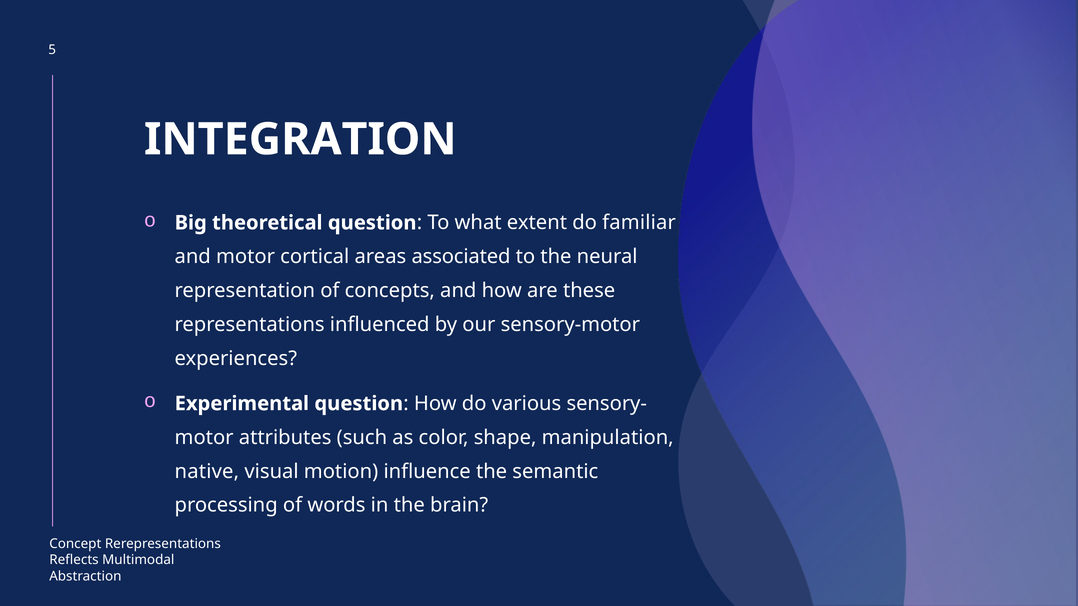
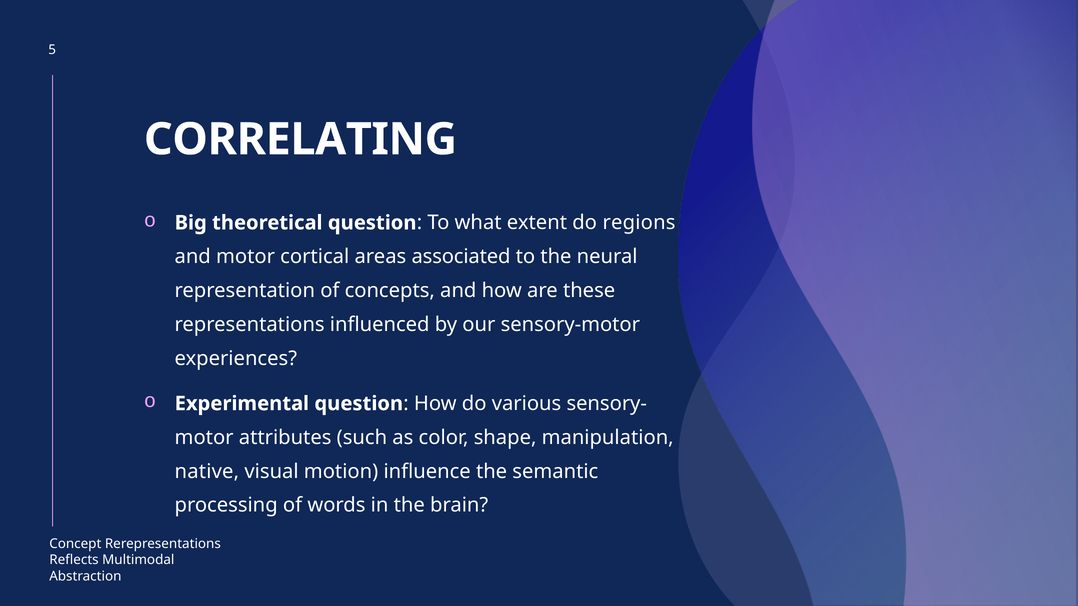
INTEGRATION: INTEGRATION -> CORRELATING (301, 140)
familiar: familiar -> regions (639, 223)
